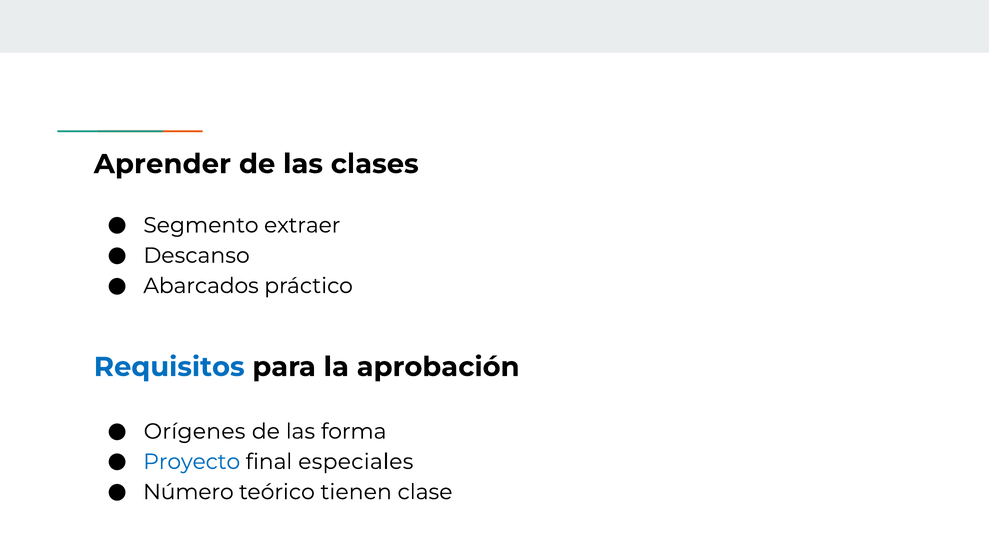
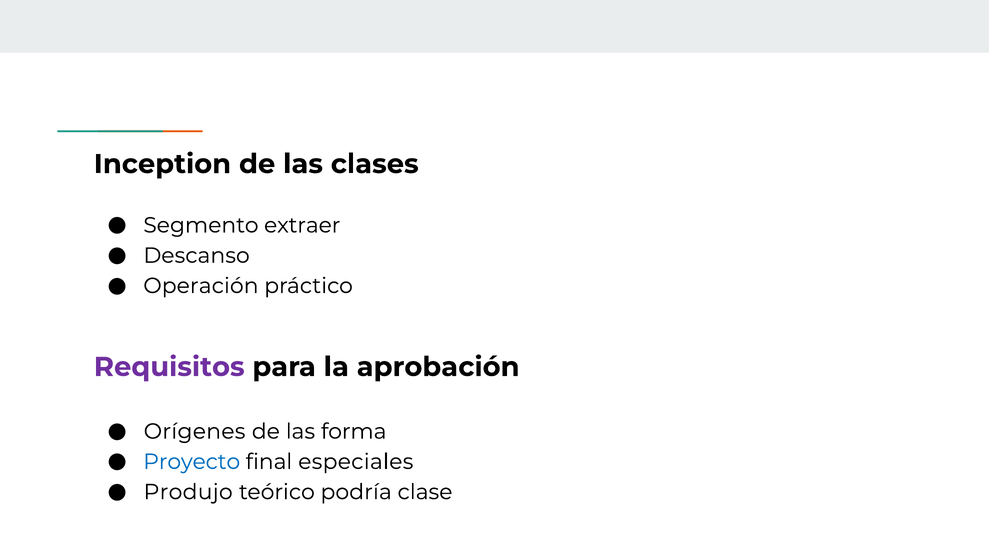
Aprender: Aprender -> Inception (162, 164)
Abarcados: Abarcados -> Operación (201, 286)
Requisitos colour: blue -> purple (169, 367)
Número: Número -> Produjo (188, 492)
tienen: tienen -> podría (356, 492)
